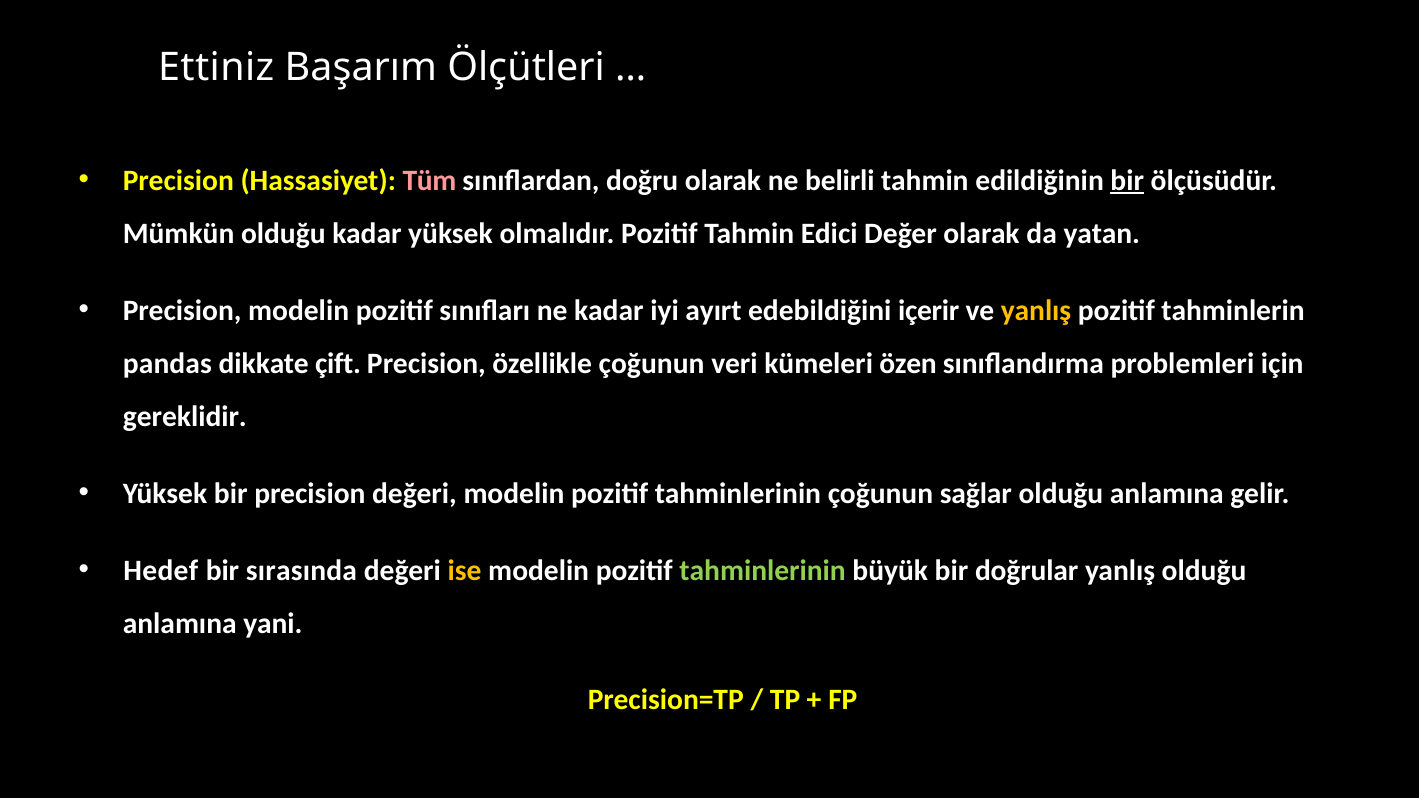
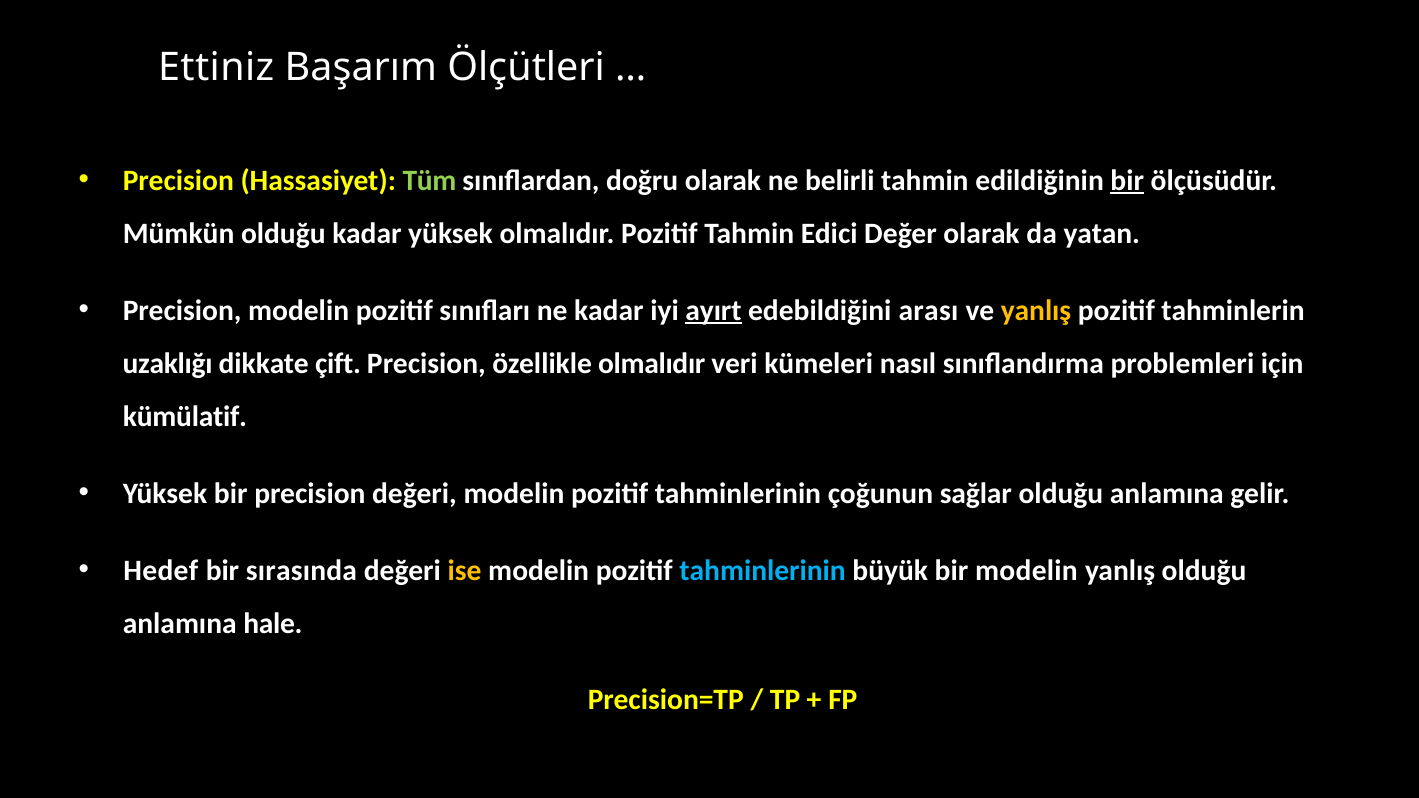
Tüm colour: pink -> light green (429, 180)
ayırt underline: none -> present (714, 310)
içerir: içerir -> arası (928, 310)
pandas: pandas -> uzaklığı (168, 364)
özellikle çoğunun: çoğunun -> olmalıdır (652, 364)
özen: özen -> nasıl (908, 364)
gereklidir: gereklidir -> kümülatif (185, 417)
tahminlerinin colour: light green -> light blue (763, 570)
bir doğrular: doğrular -> modelin (1026, 570)
yani: yani -> hale (273, 624)
